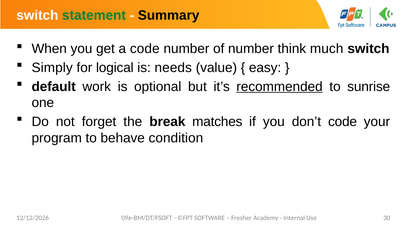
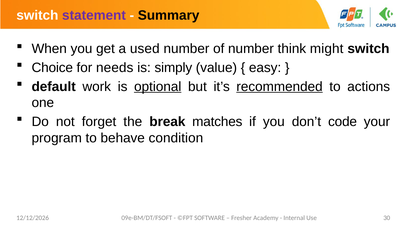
statement colour: green -> purple (94, 15)
a code: code -> used (145, 49)
much: much -> might (327, 49)
Simply: Simply -> Choice (52, 68)
logical: logical -> needs (115, 68)
needs: needs -> simply (173, 68)
optional underline: none -> present (158, 87)
sunrise: sunrise -> actions (369, 87)
